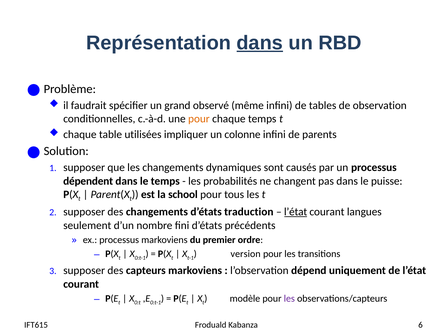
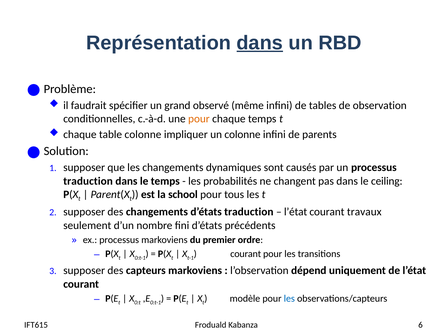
table utilisées: utilisées -> colonne (143, 134)
dépendent: dépendent -> traduction (88, 181)
puisse: puisse -> ceiling (387, 181)
l’état underline: present -> none (296, 212)
langues: langues -> travaux (364, 212)
version: version -> courant (246, 254)
les colour: purple -> blue (289, 299)
